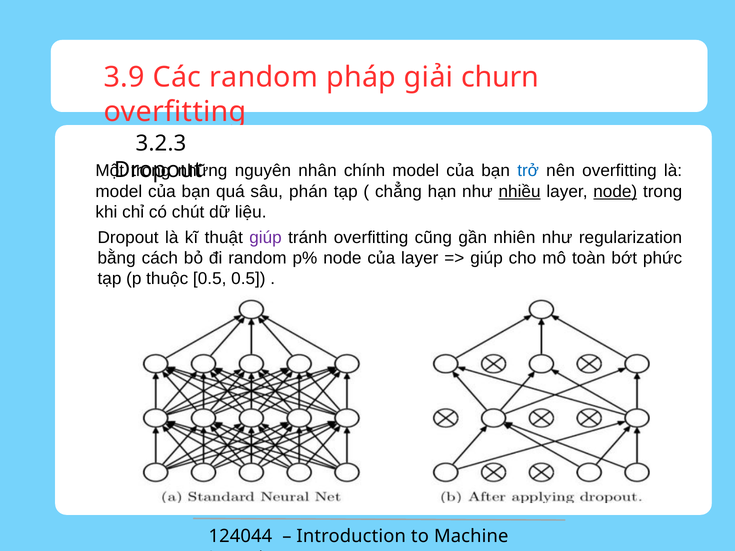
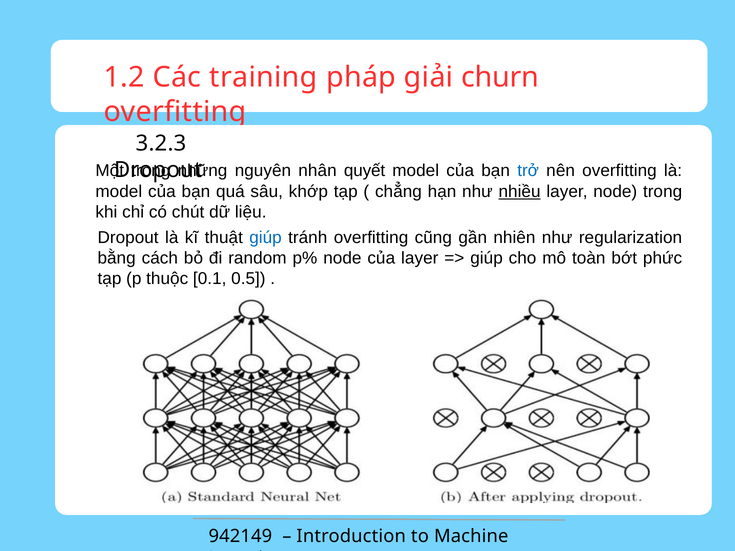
3.9: 3.9 -> 1.2 (124, 77)
Các random: random -> training (264, 77)
chính: chính -> quyết (365, 171)
phán: phán -> khớp (308, 192)
node underline: present -> none (615, 192)
giúp colour: purple -> blue (266, 238)
thuộc 0.5: 0.5 -> 0.1 (210, 279)
124044: 124044 -> 942149 (240, 537)
